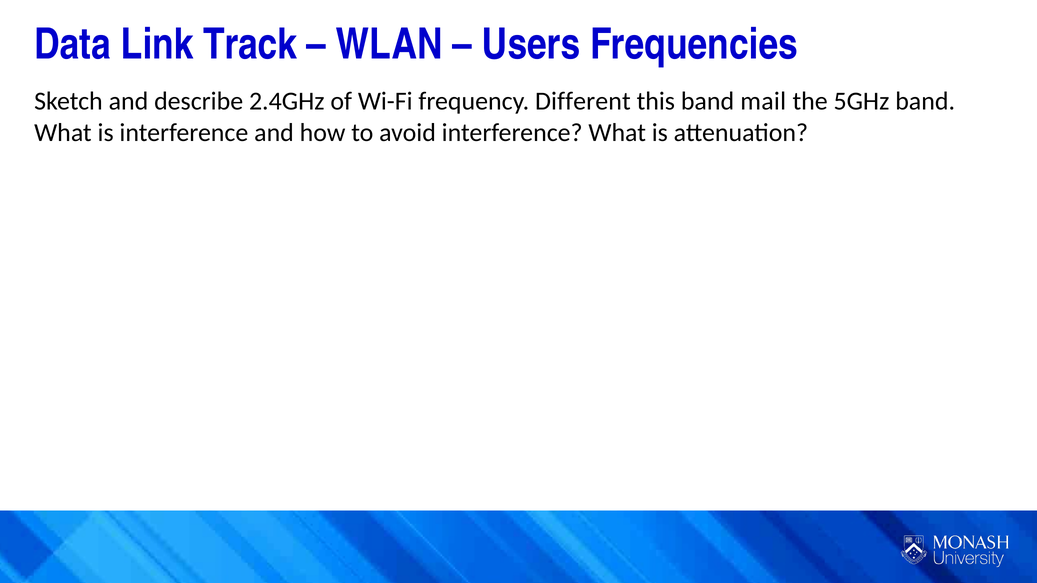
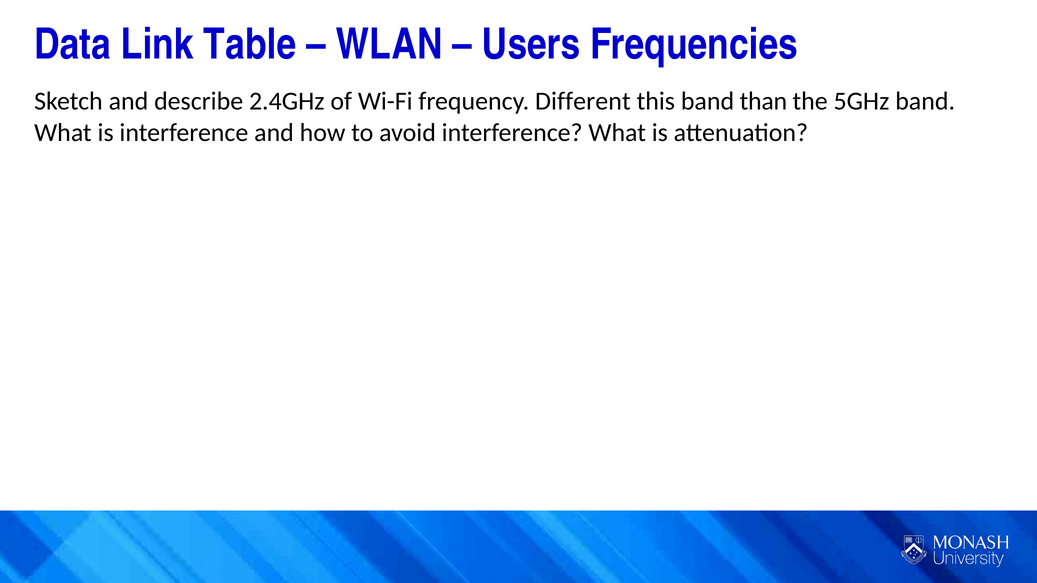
Track: Track -> Table (250, 45)
mail: mail -> than (763, 101)
